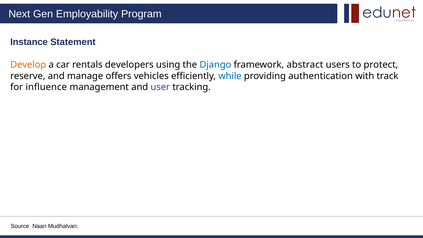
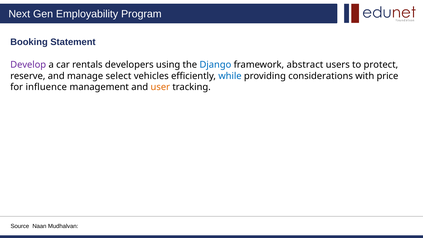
Instance: Instance -> Booking (29, 42)
Develop colour: orange -> purple (28, 65)
offers: offers -> select (118, 76)
authentication: authentication -> considerations (321, 76)
track: track -> price (387, 76)
user colour: purple -> orange (160, 87)
